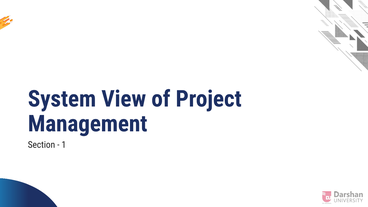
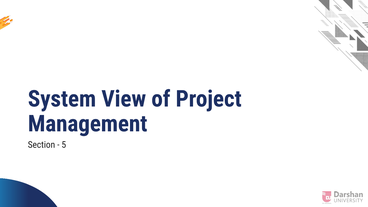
1: 1 -> 5 (64, 145)
